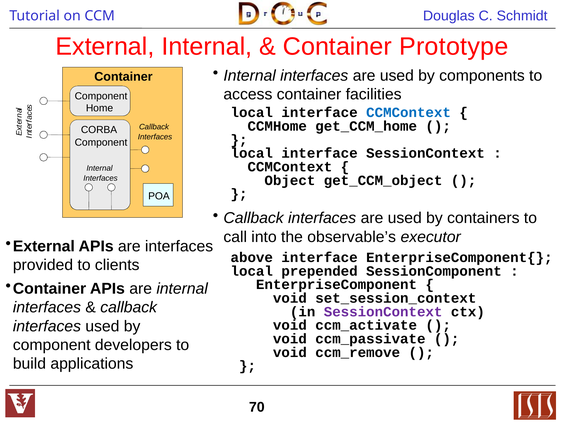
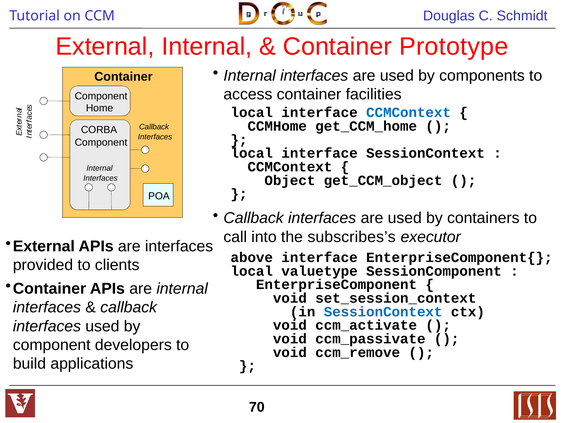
observable’s: observable’s -> subscribes’s (352, 237)
prepended: prepended -> valuetype (320, 272)
SessionContext colour: purple -> blue (383, 312)
